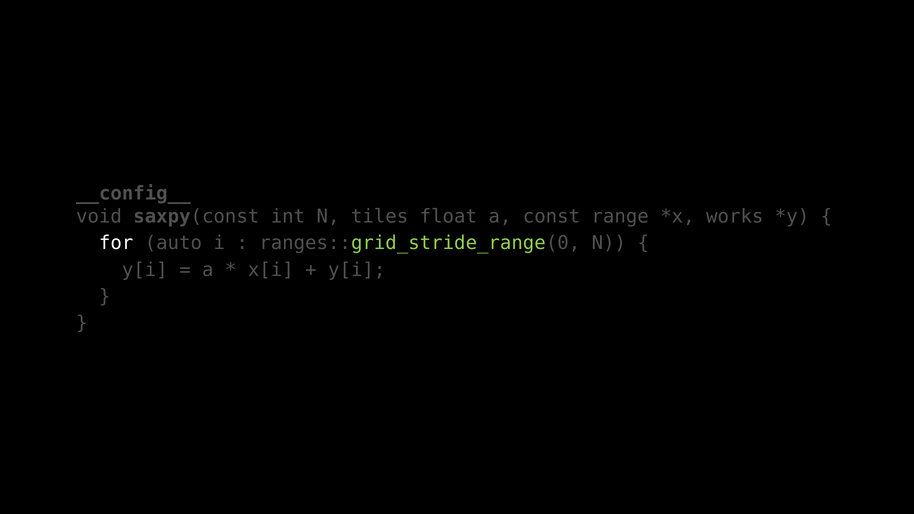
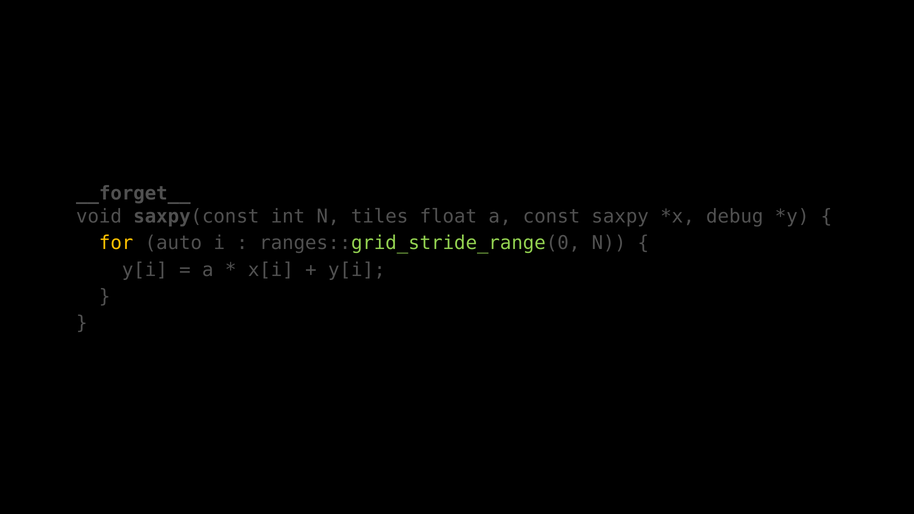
__config__: __config__ -> __forget__ (133, 194)
range: range -> saxpy (620, 216)
works: works -> debug (735, 216)
for colour: white -> yellow (116, 243)
